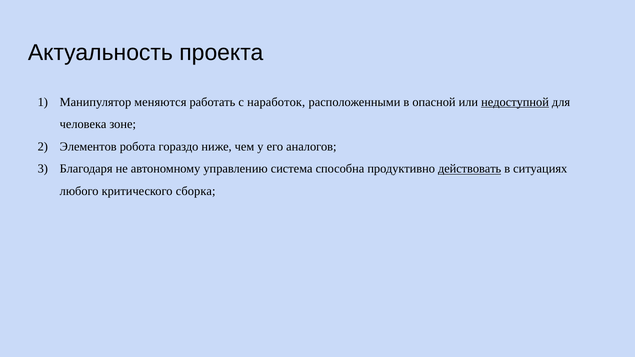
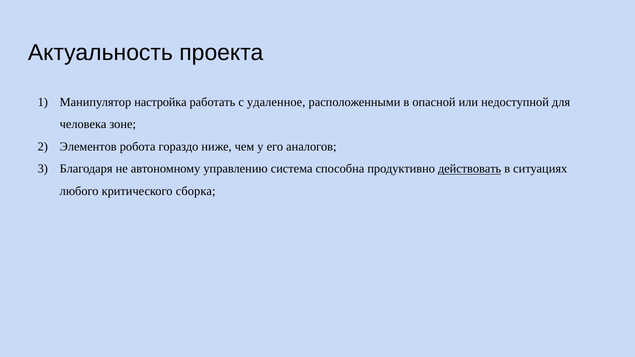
меняются: меняются -> настройка (160, 102)
наработок: наработок -> удаленное (276, 102)
недоступной underline: present -> none (515, 102)
